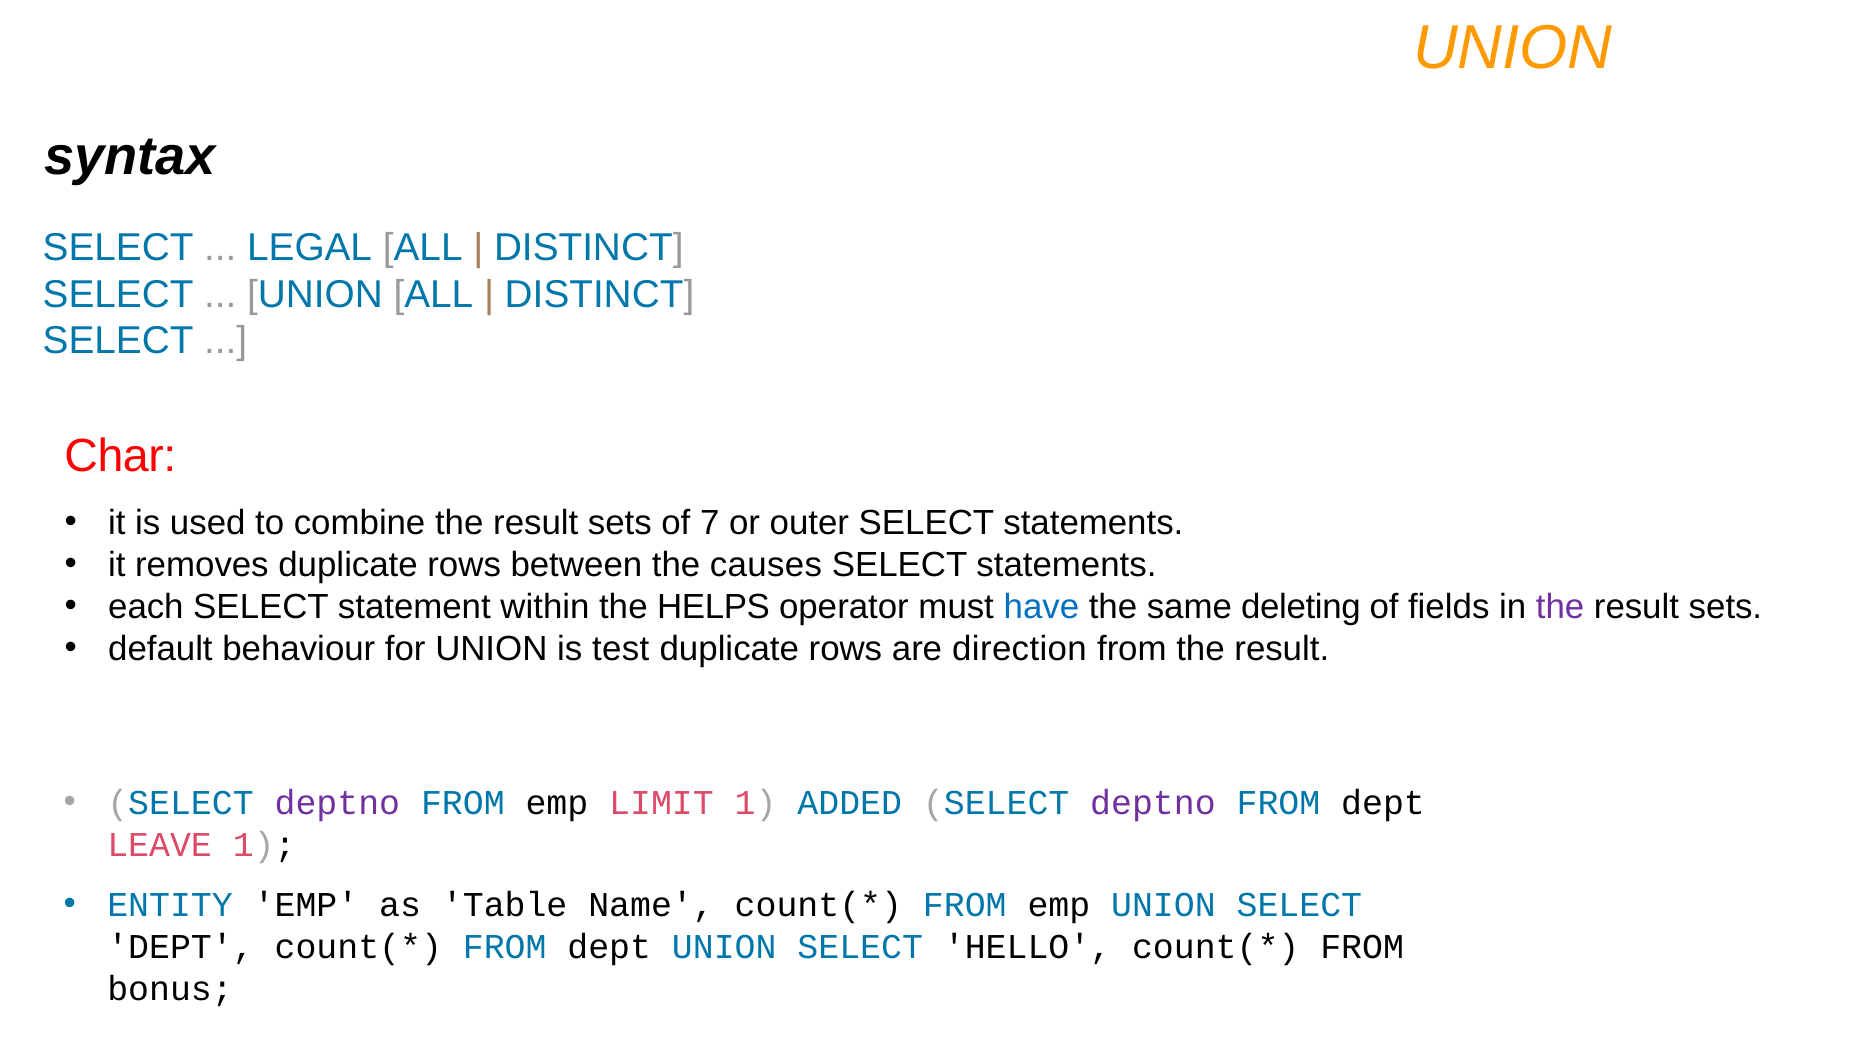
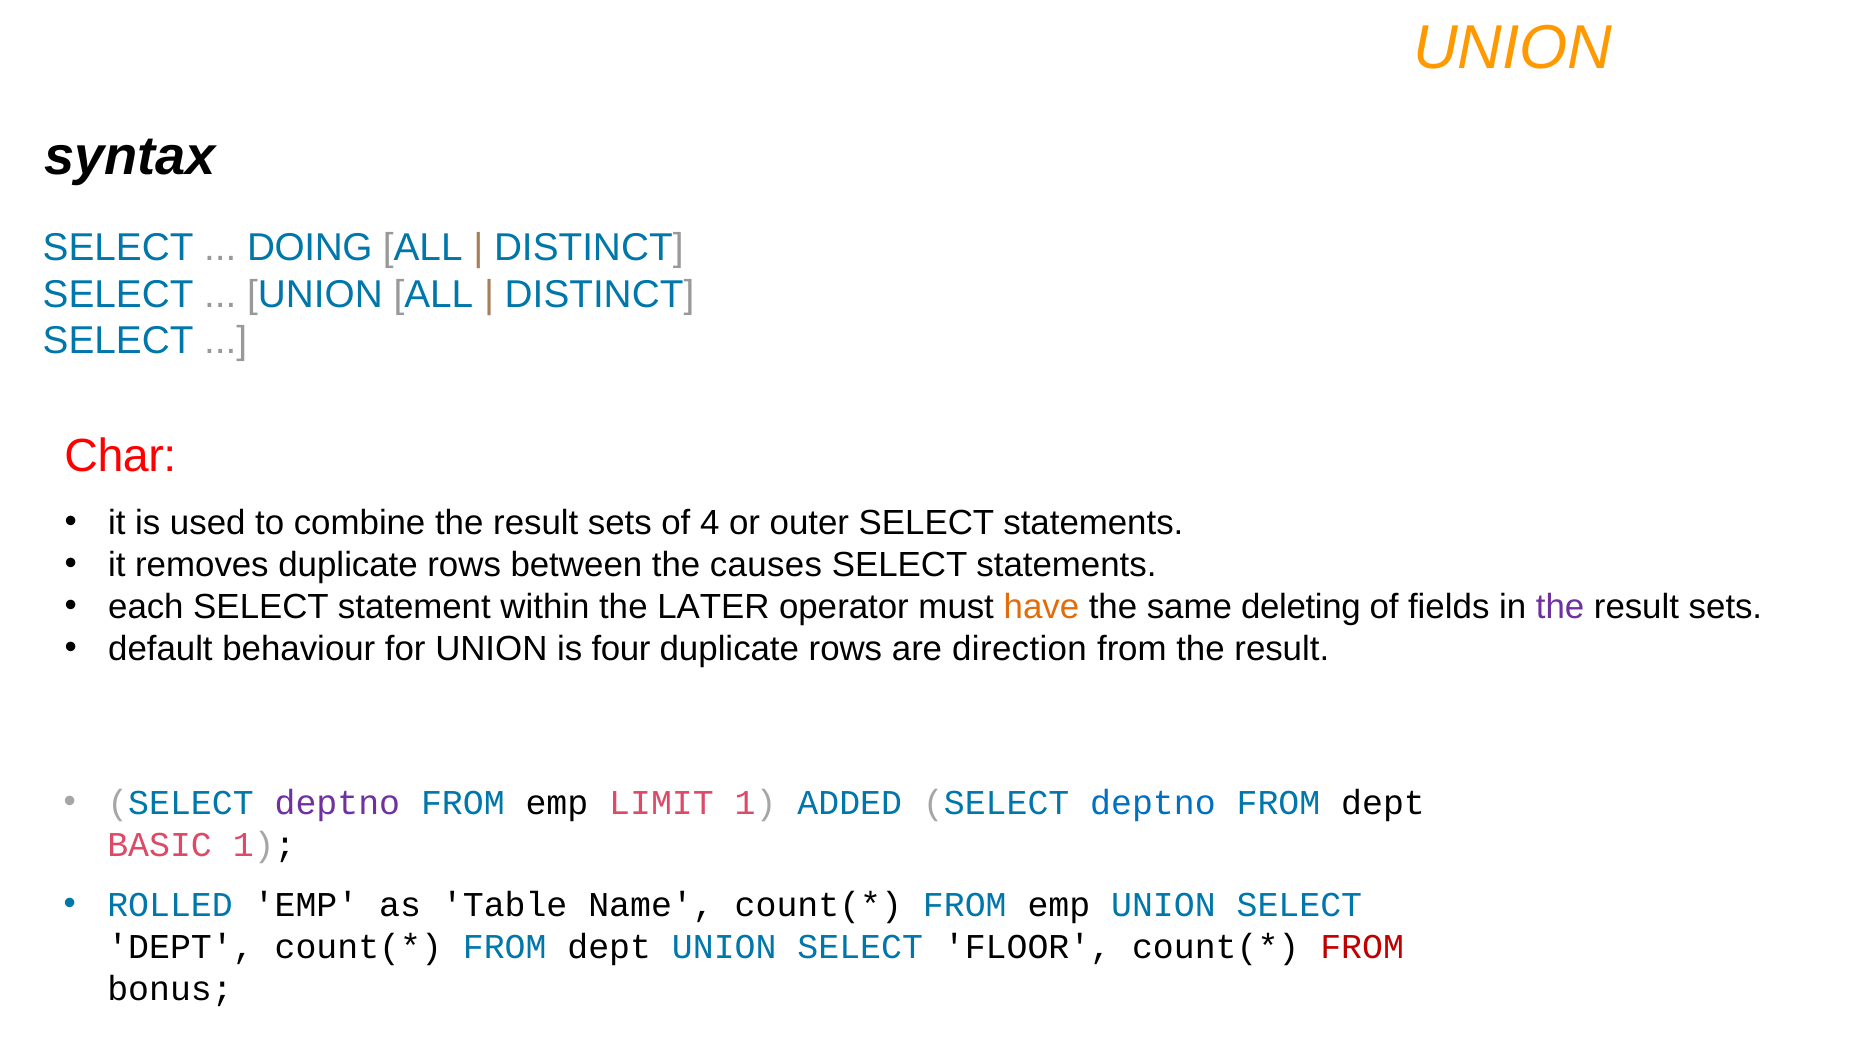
LEGAL: LEGAL -> DOING (310, 248)
7: 7 -> 4 (710, 523)
HELPS: HELPS -> LATER (713, 607)
have colour: blue -> orange (1041, 607)
test: test -> four (621, 648)
deptno colour: purple -> blue (1153, 803)
LEAVE: LEAVE -> BASIC (160, 844)
ENTITY: ENTITY -> ROLLED (170, 905)
HELLO: HELLO -> FLOOR (1028, 947)
FROM colour: black -> red (1362, 947)
